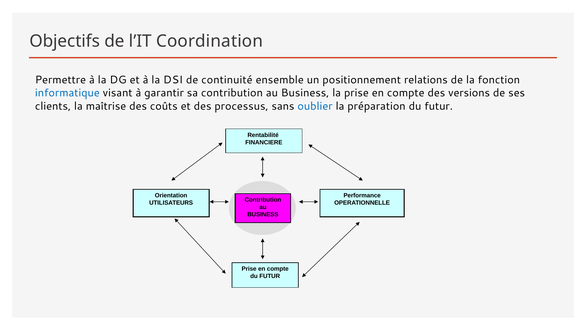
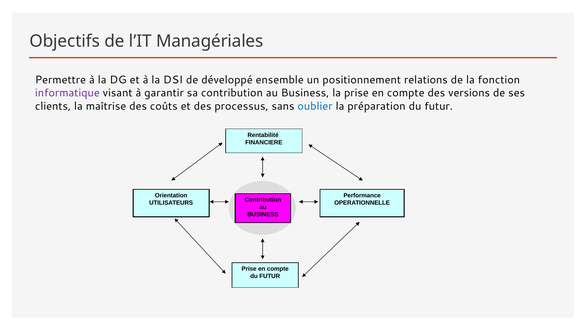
Coordination: Coordination -> Managériales (210, 41)
continuité: continuité -> développé (227, 80)
informatique colour: blue -> purple (67, 93)
